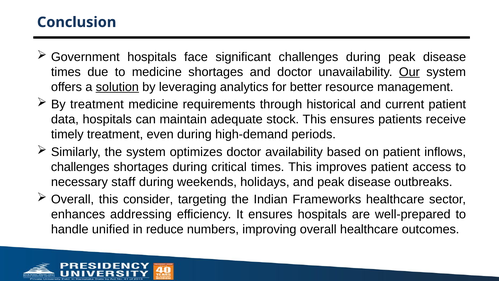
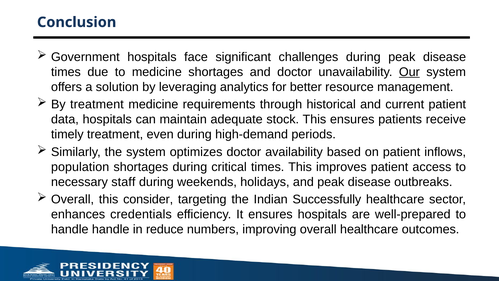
solution underline: present -> none (117, 87)
challenges: challenges -> population (80, 167)
Frameworks: Frameworks -> Successfully (327, 199)
addressing: addressing -> credentials (141, 214)
handle unified: unified -> handle (111, 229)
